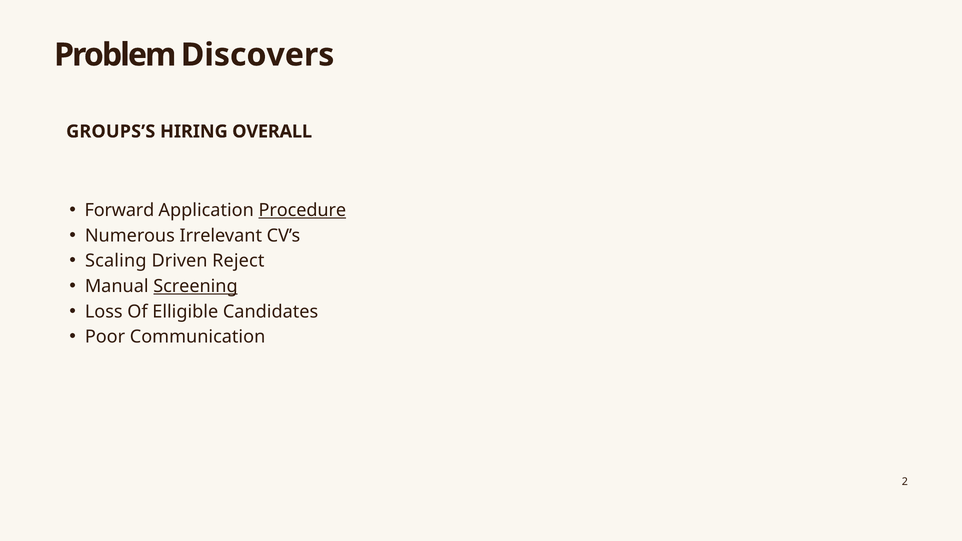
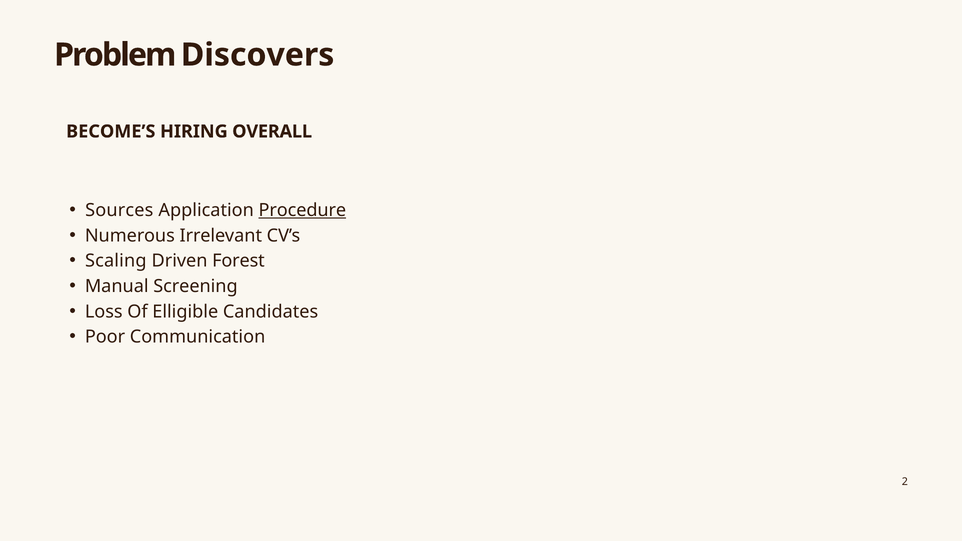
GROUPS’S: GROUPS’S -> BECOME’S (111, 132)
Forward: Forward -> Sources (119, 210)
Reject: Reject -> Forest (238, 261)
Screening underline: present -> none (195, 286)
